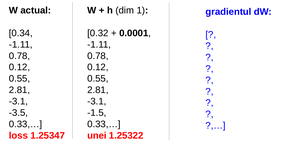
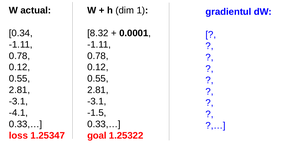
0.32: 0.32 -> 8.32 (98, 33)
-3.5: -3.5 -> -4.1 (18, 113)
unei: unei -> goal (97, 136)
